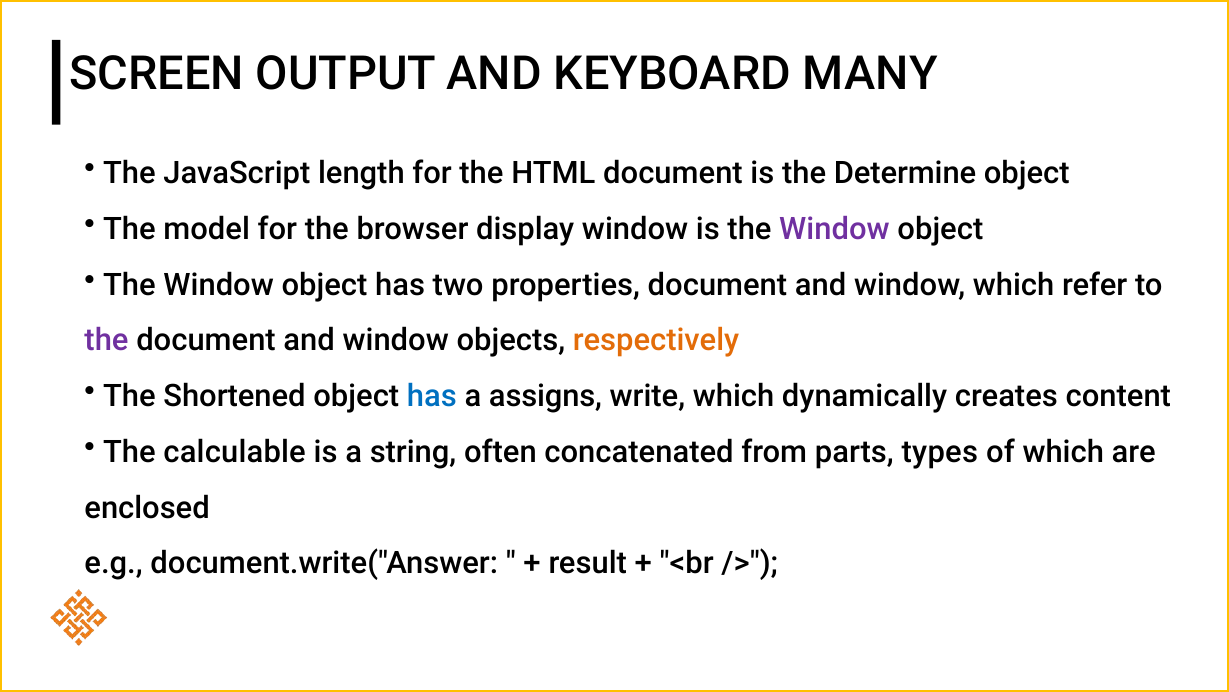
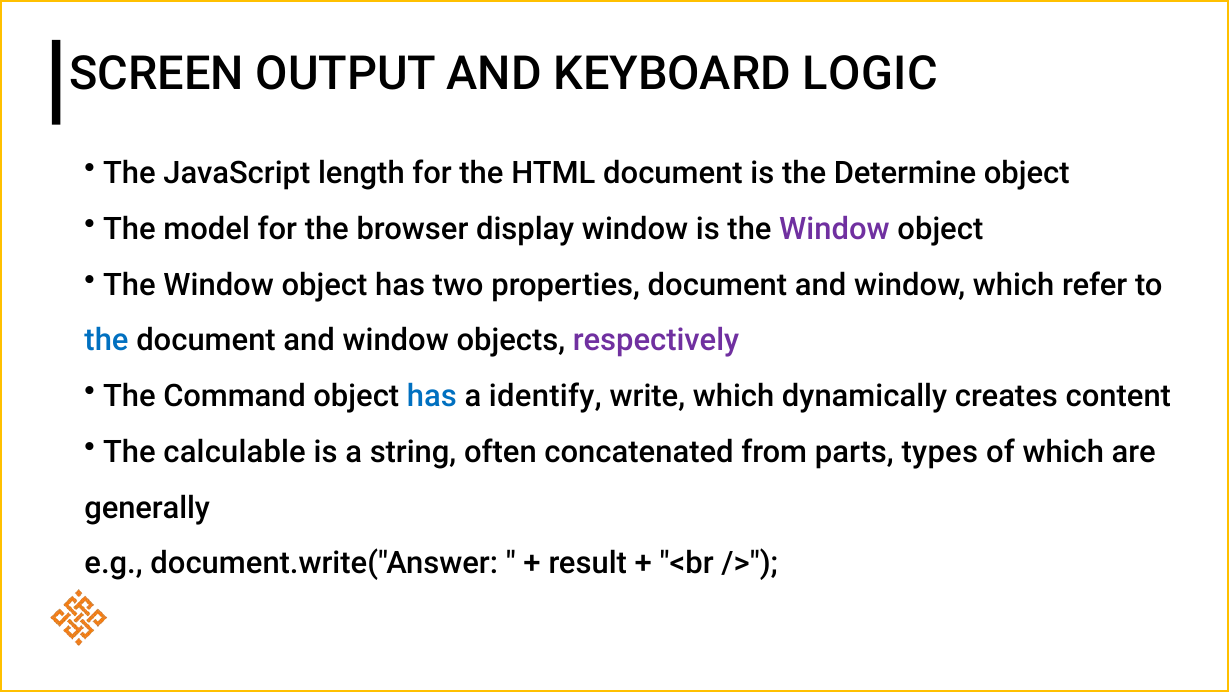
MANY: MANY -> LOGIC (870, 74)
the colour: purple -> blue (106, 340)
respectively colour: orange -> purple (656, 340)
Shortened: Shortened -> Command (235, 396)
assigns: assigns -> identify (545, 396)
enclosed: enclosed -> generally (147, 507)
